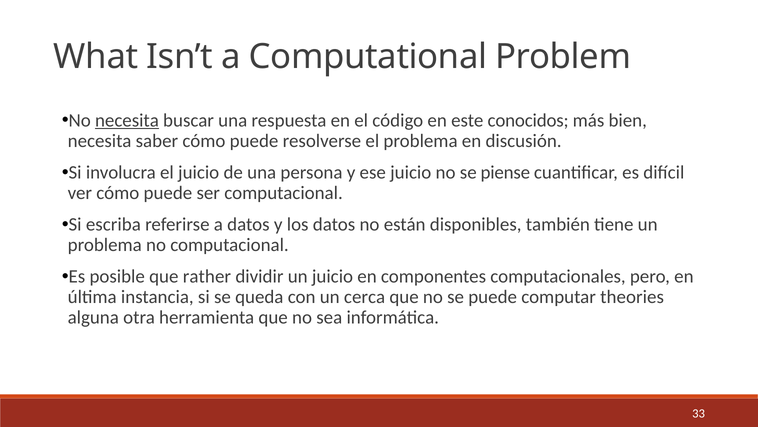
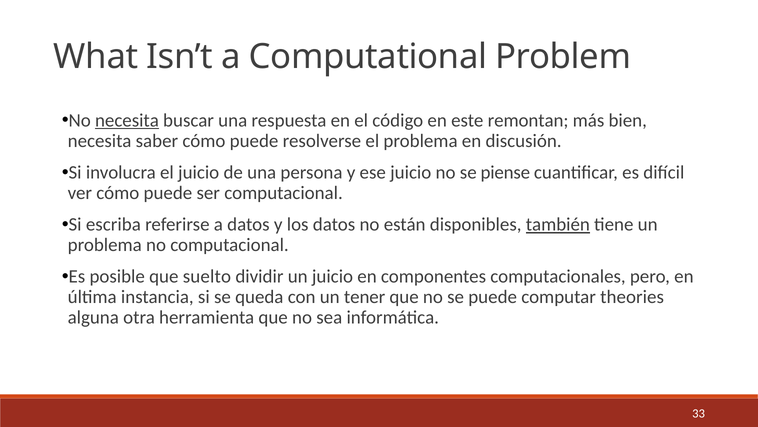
conocidos: conocidos -> remontan (528, 120)
también underline: none -> present (558, 224)
rather: rather -> suelto (207, 276)
cerca: cerca -> tener (365, 297)
